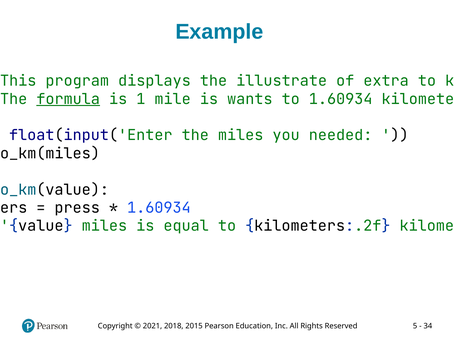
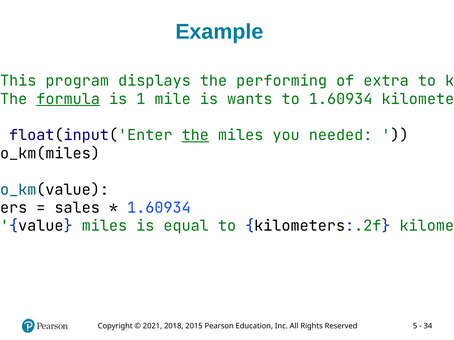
illustrate: illustrate -> performing (282, 81)
the underline: none -> present (195, 136)
press: press -> sales (77, 208)
